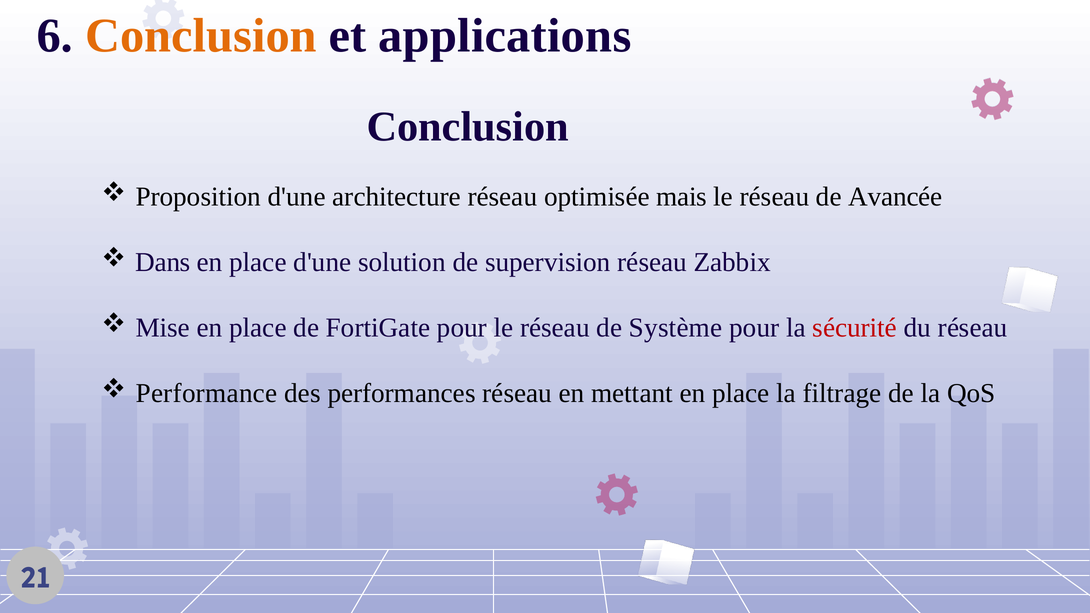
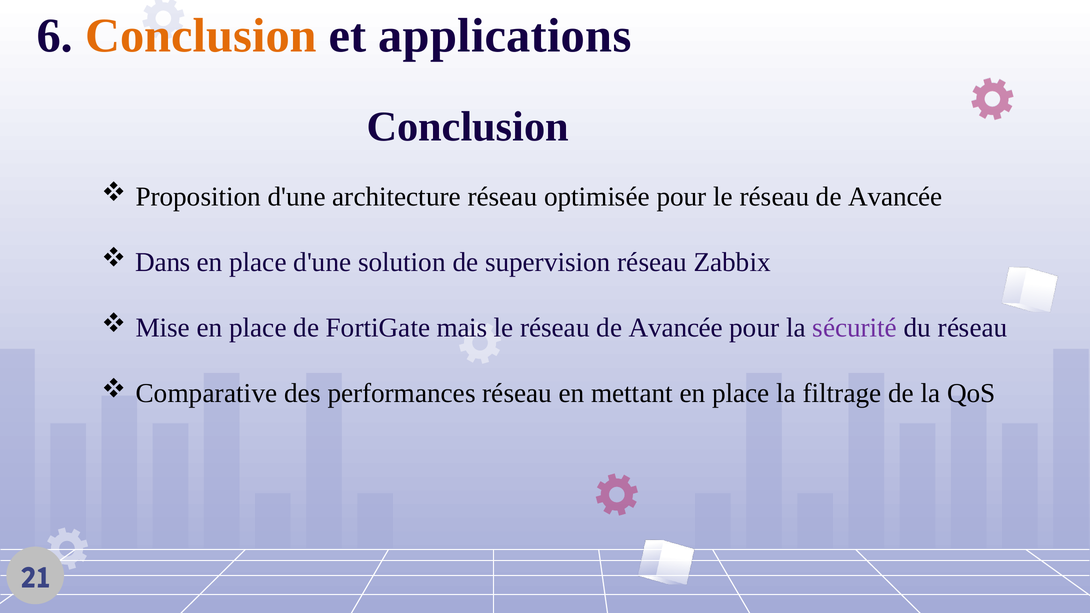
optimisée mais: mais -> pour (682, 197)
FortiGate pour: pour -> mais (462, 328)
Système: Système -> Avancée (676, 328)
sécurité colour: red -> purple (855, 328)
Performance: Performance -> Comparative (207, 393)
